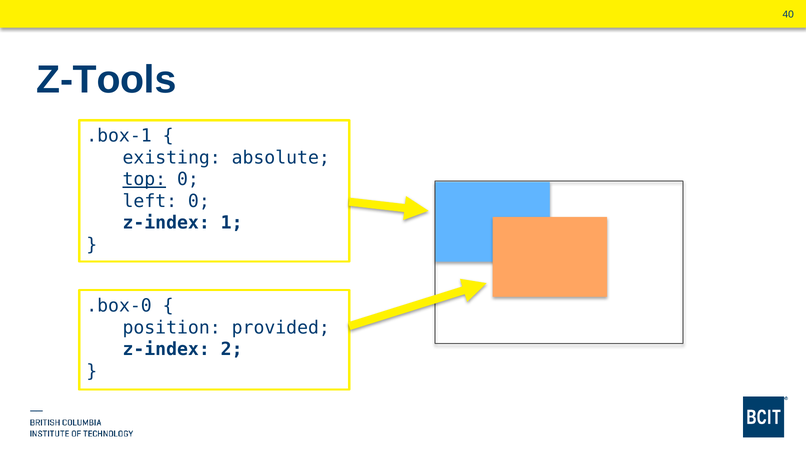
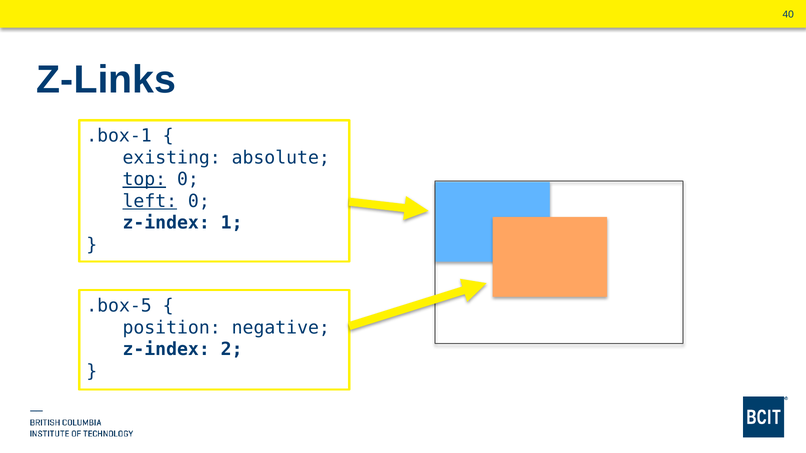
Z-Tools: Z-Tools -> Z-Links (106, 80)
left underline: none -> present (150, 201)
.box-0: .box-0 -> .box-5 (119, 306)
provided: provided -> negative (281, 328)
